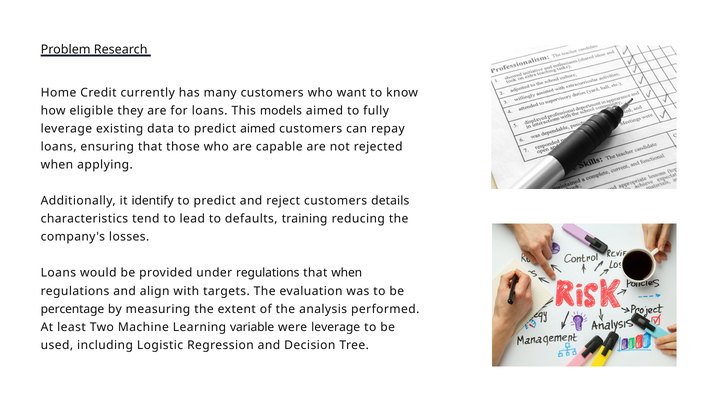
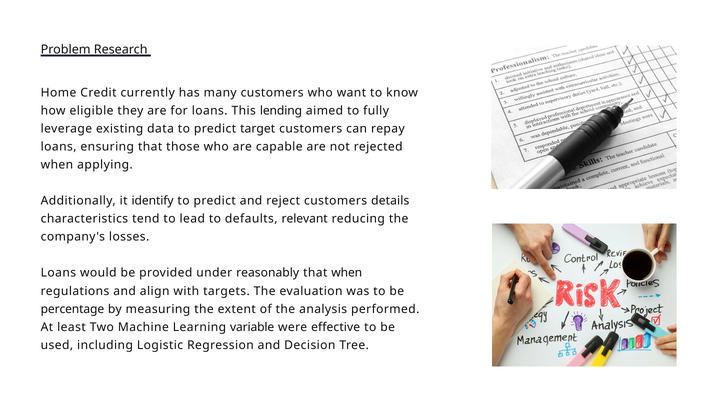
models: models -> lending (281, 111)
predict aimed: aimed -> target (258, 129)
training: training -> relevant (305, 219)
under regulations: regulations -> reasonably (268, 273)
were leverage: leverage -> effective (336, 327)
